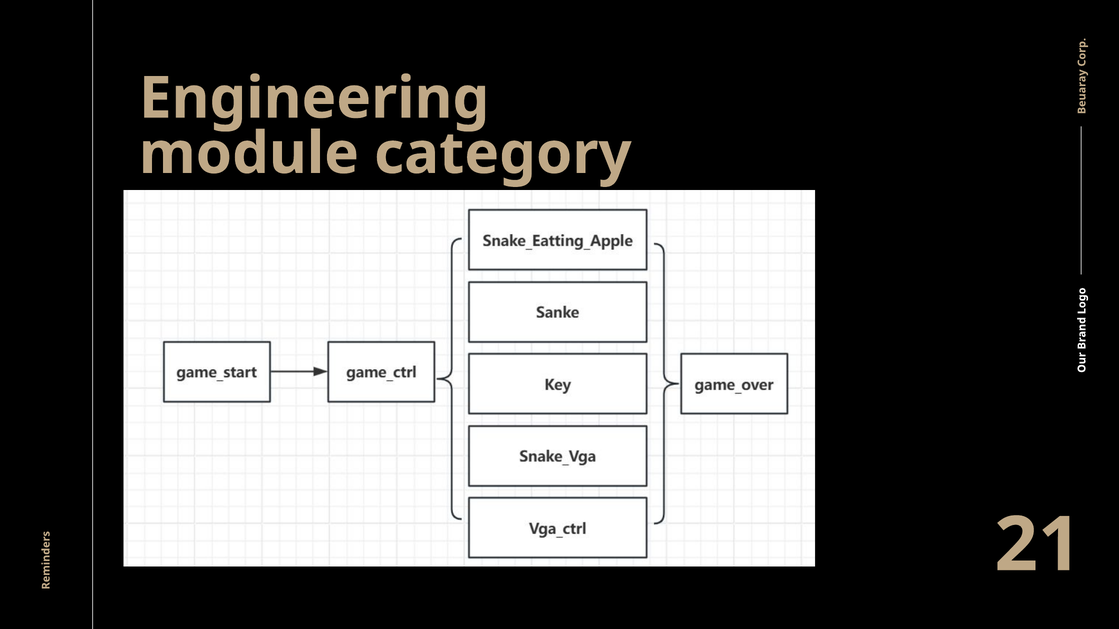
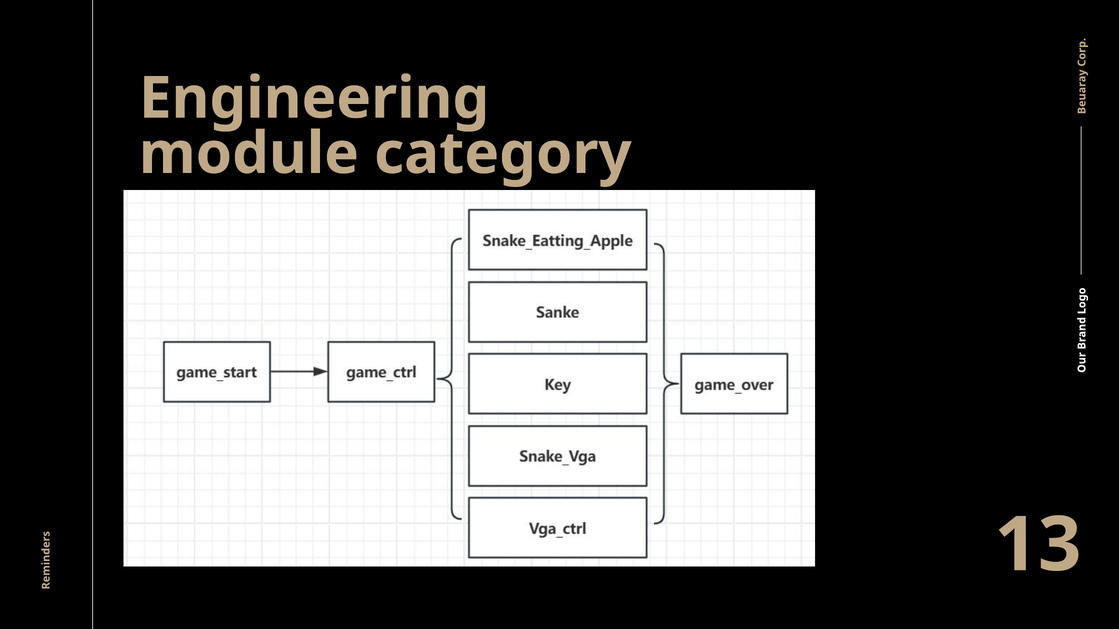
21: 21 -> 13 (1038, 545)
